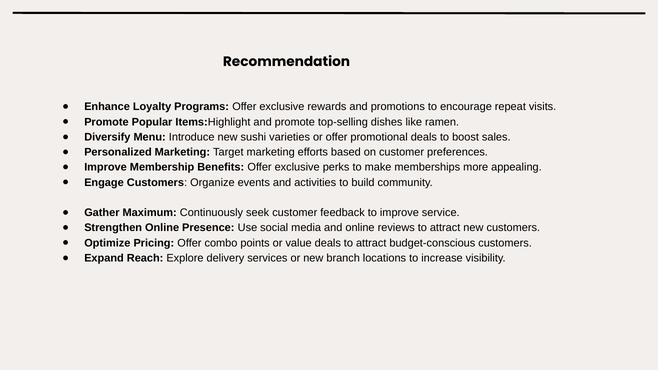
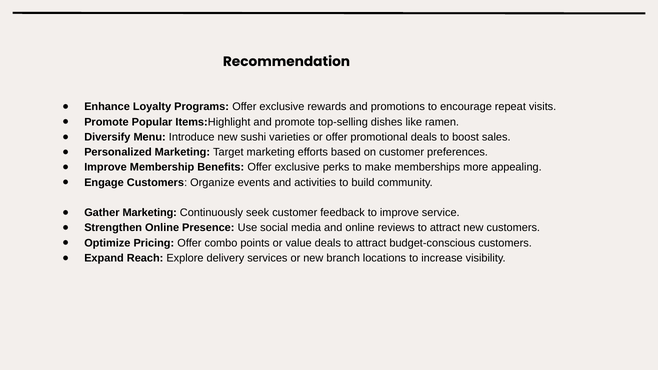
Gather Maximum: Maximum -> Marketing (150, 213)
